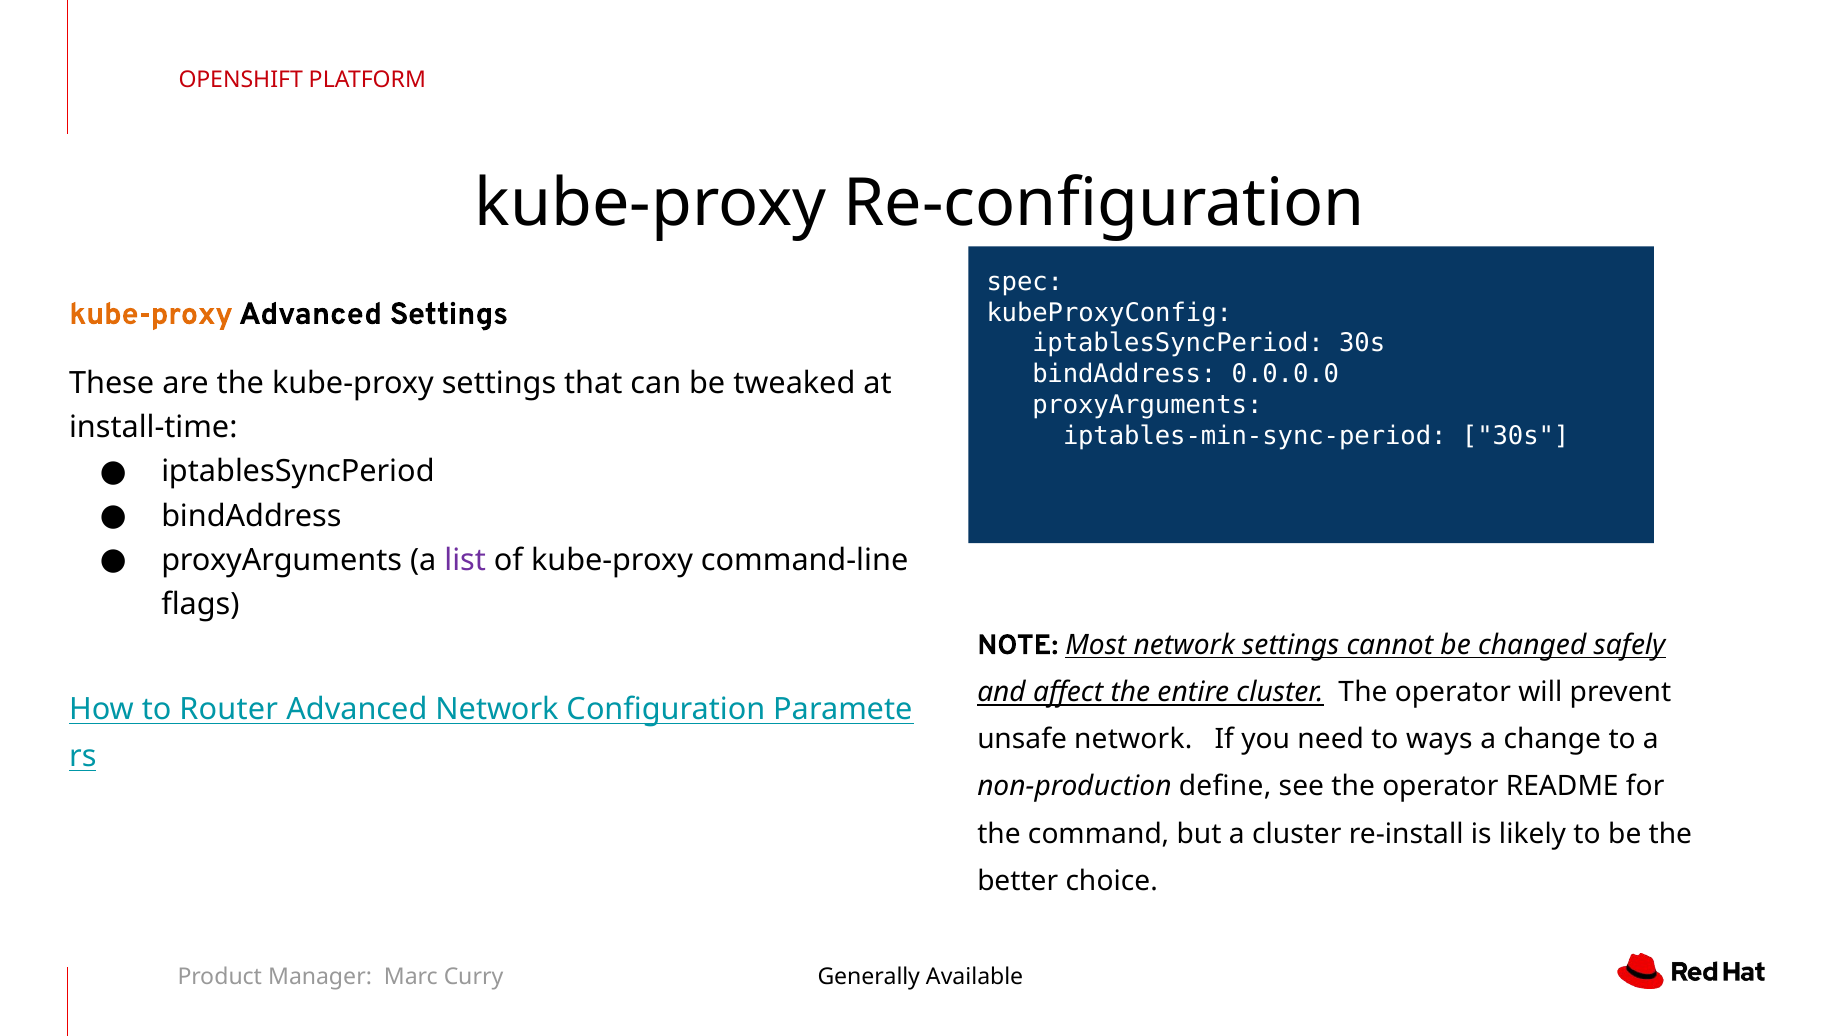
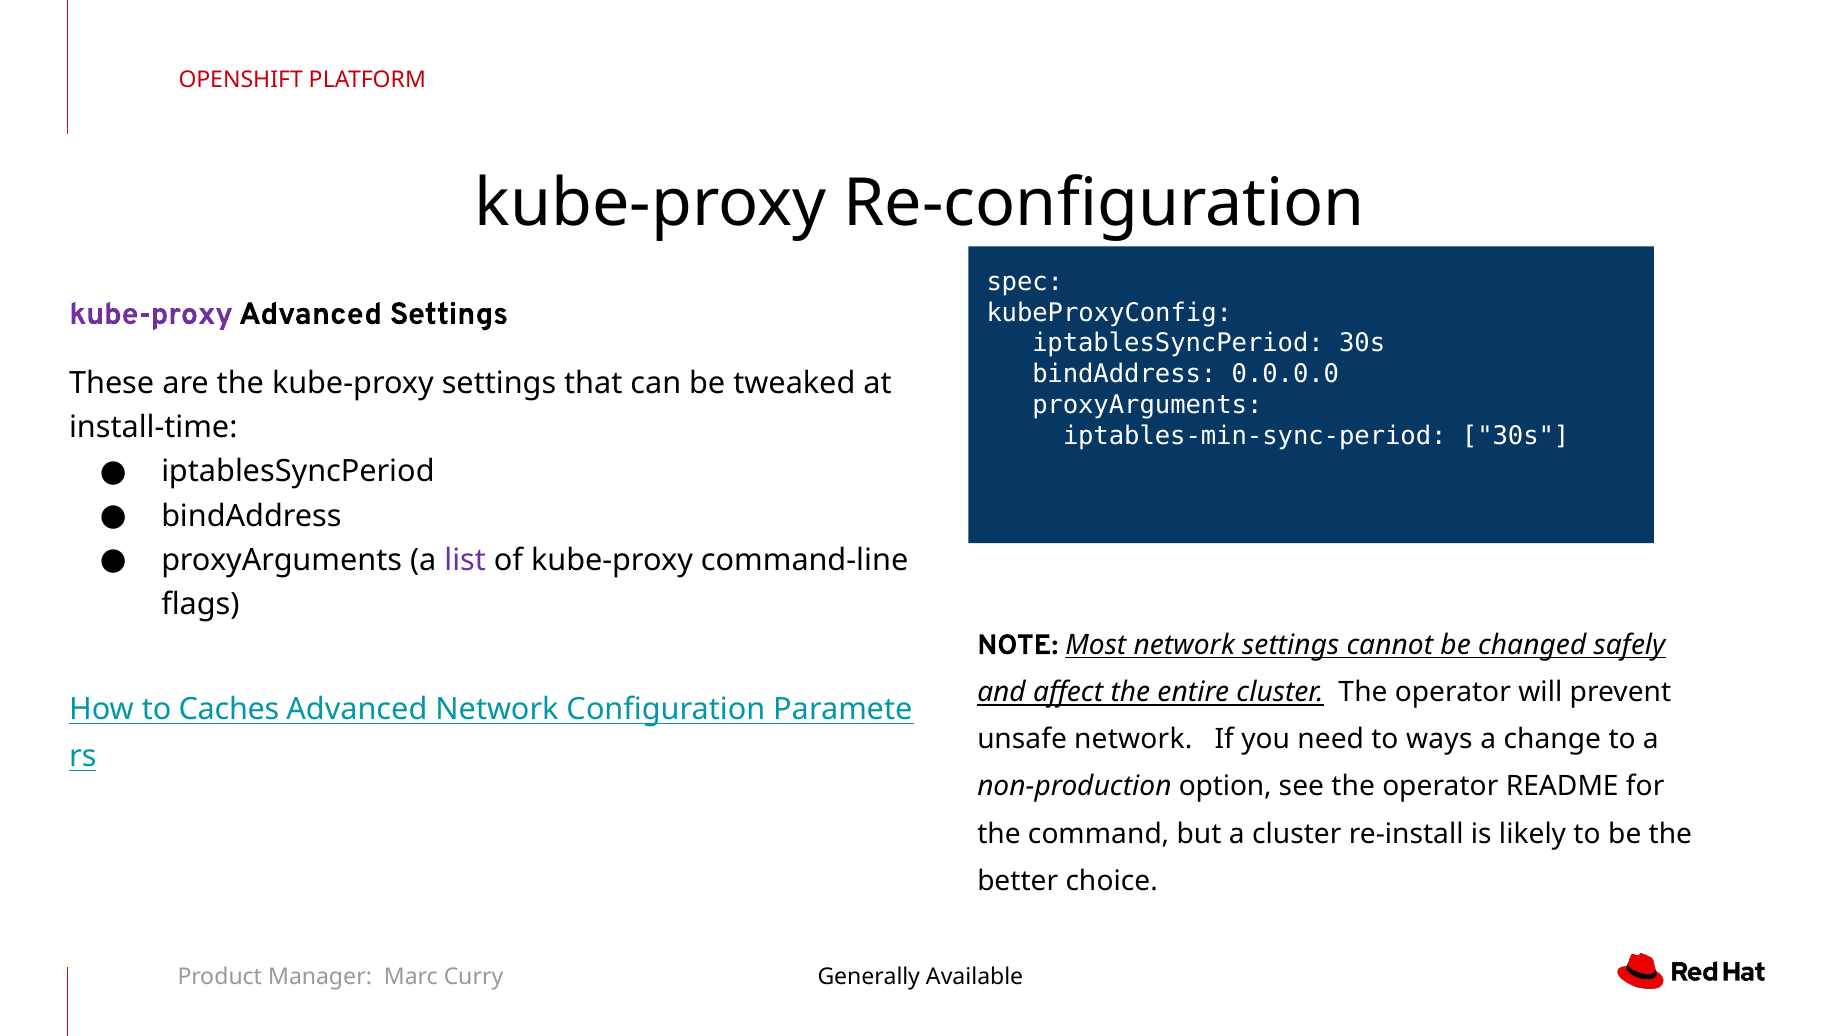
kube-proxy colour: orange -> purple (151, 314)
Router: Router -> Caches (229, 709)
define: define -> option (1225, 786)
